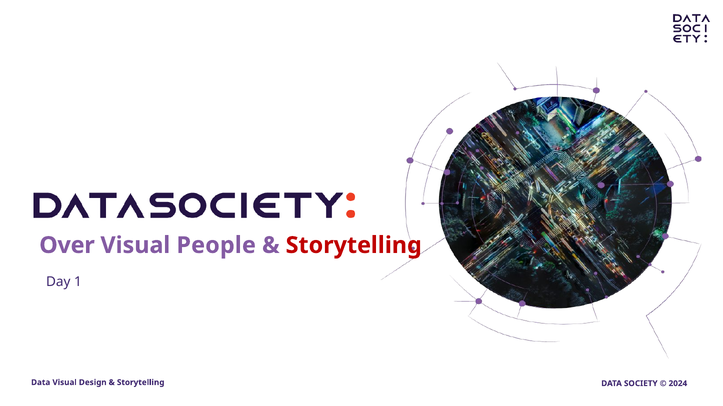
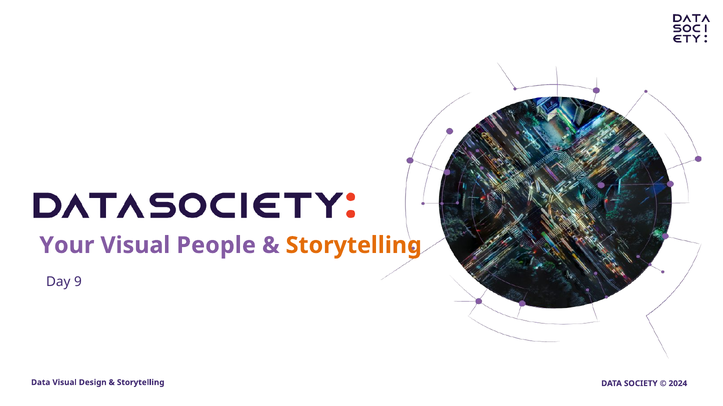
Over: Over -> Your (67, 246)
Storytelling colour: red -> orange (354, 246)
1: 1 -> 9 (78, 282)
